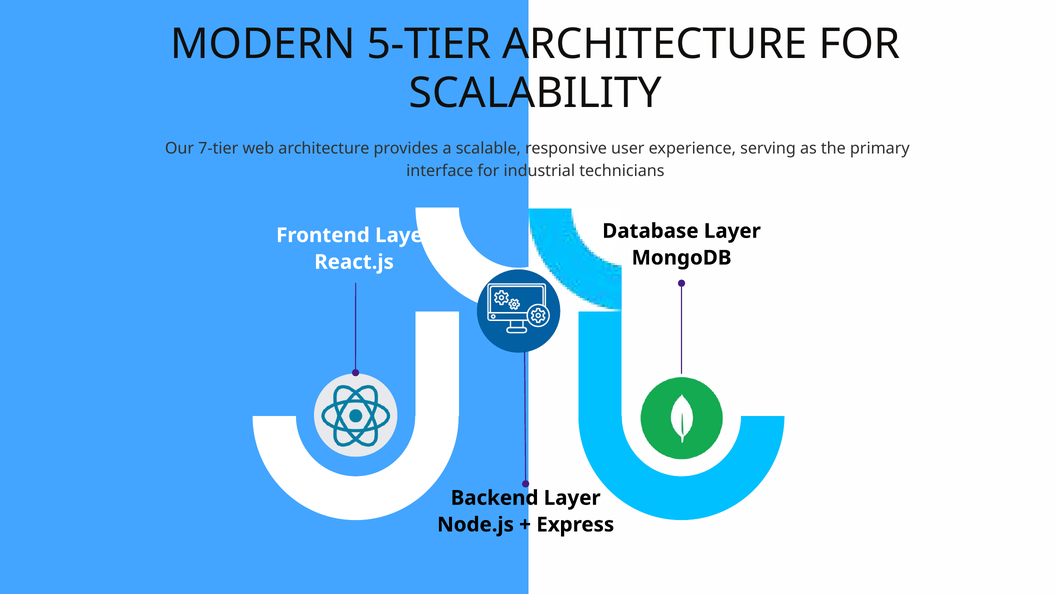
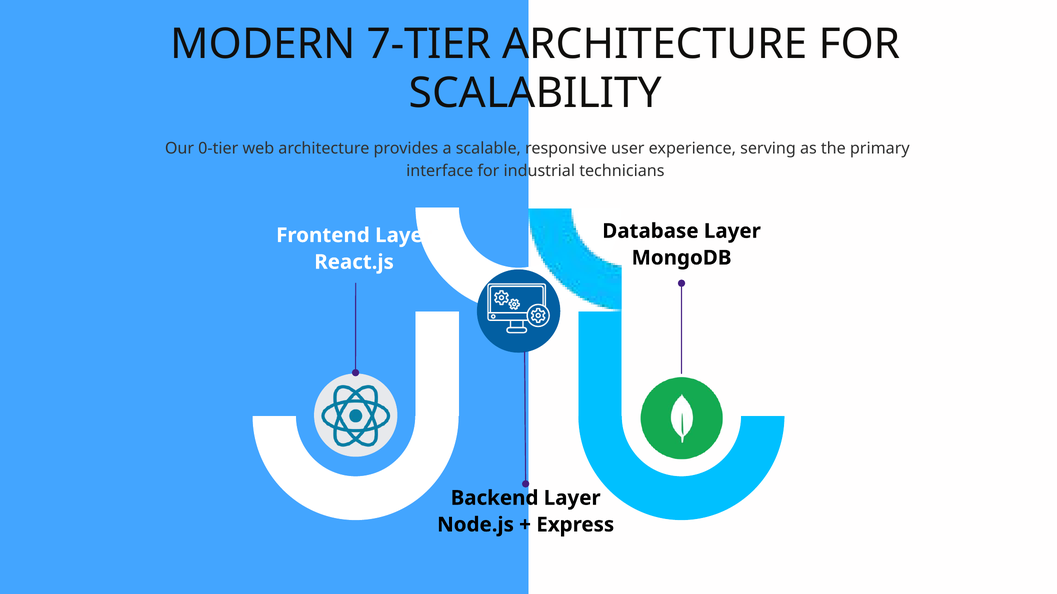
5-TIER: 5-TIER -> 7-TIER (429, 44)
7-tier: 7-tier -> 0-tier (218, 148)
